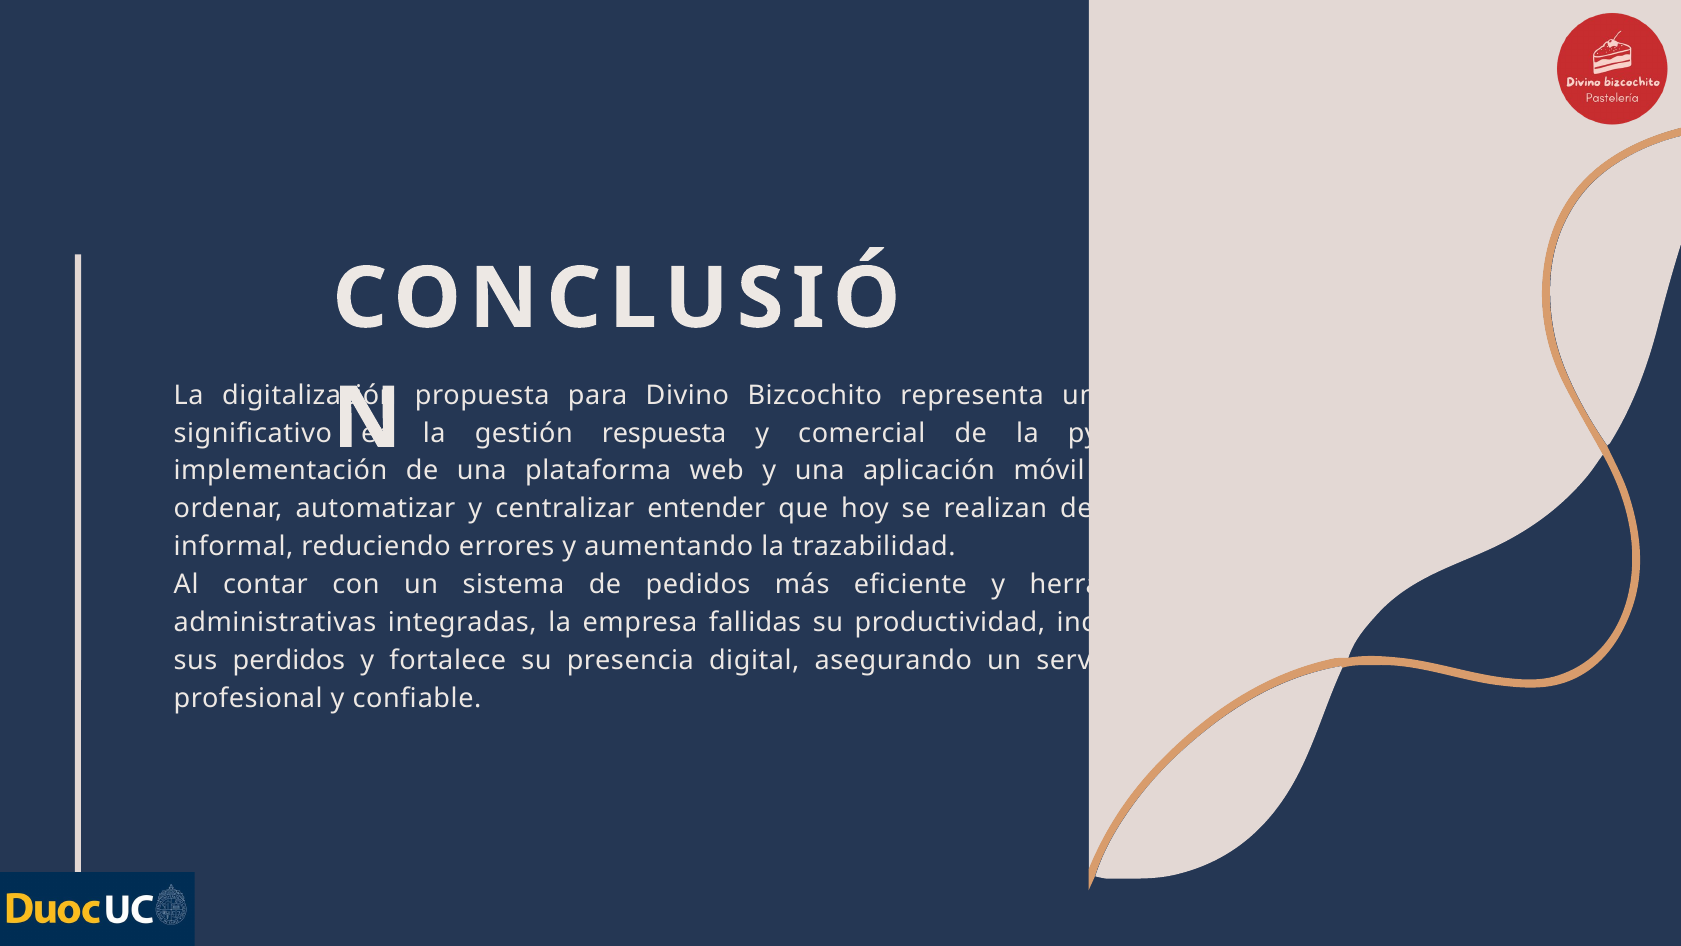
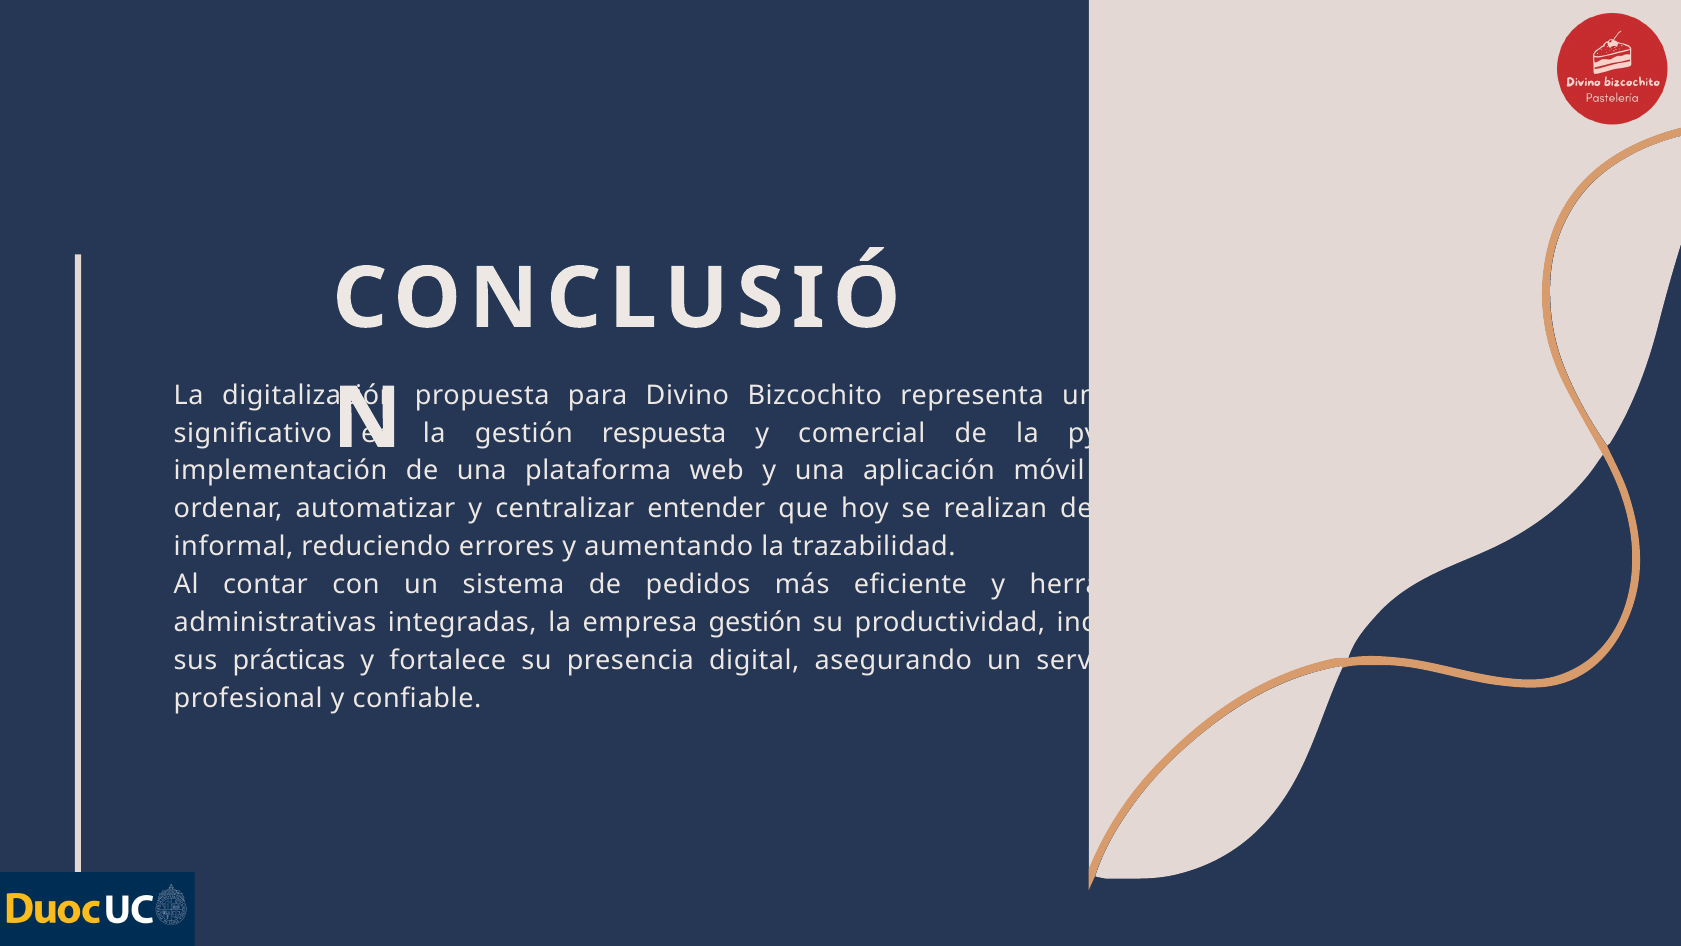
empresa fallidas: fallidas -> gestión (755, 622)
perdidos: perdidos -> prácticas (289, 660)
